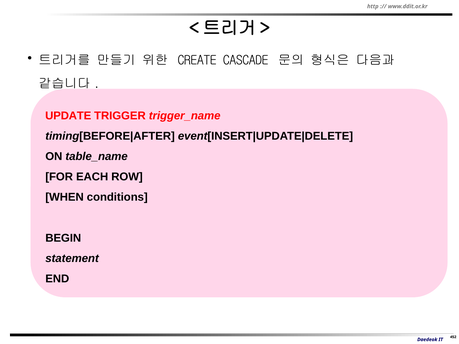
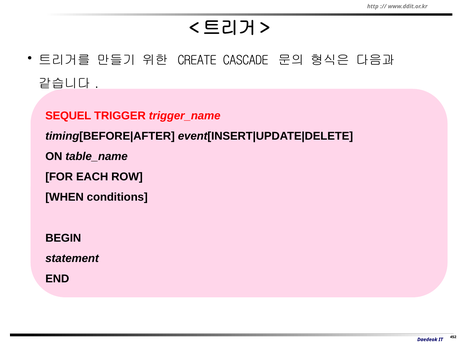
UPDATE: UPDATE -> SEQUEL (68, 116)
